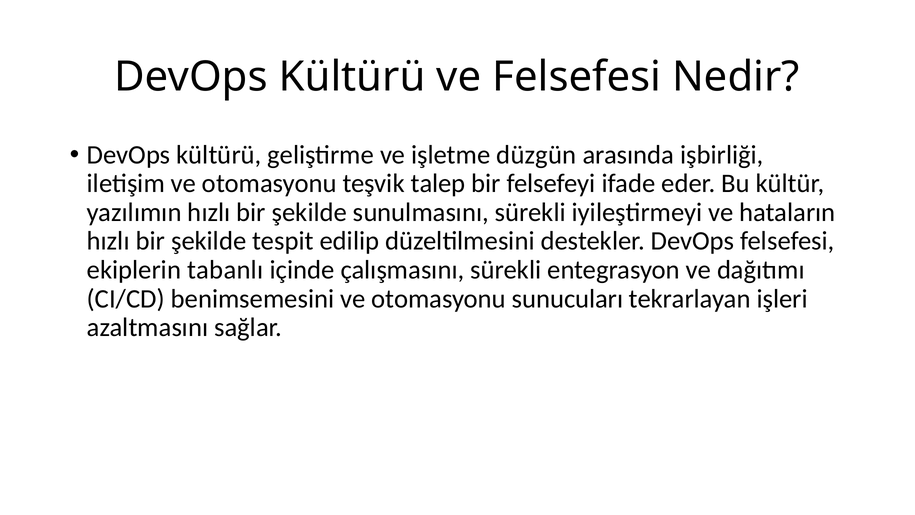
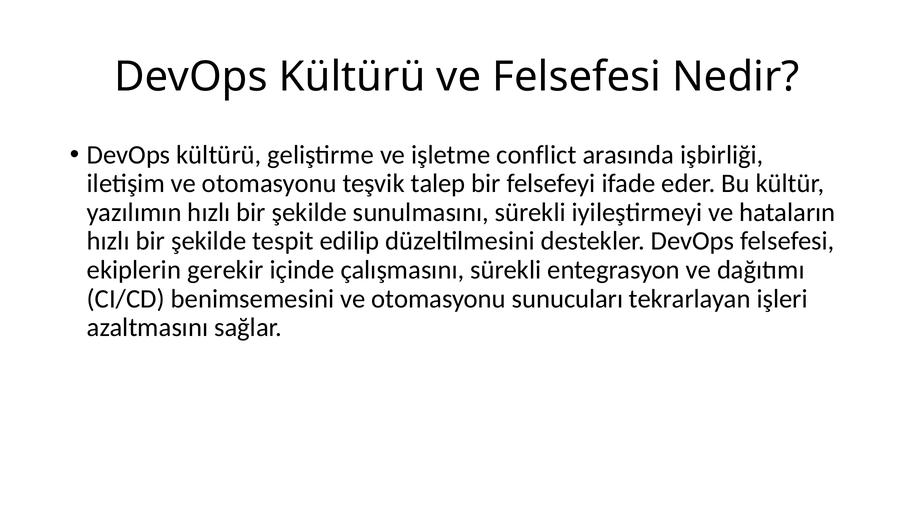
düzgün: düzgün -> conflict (536, 155)
tabanlı: tabanlı -> gerekir (225, 270)
